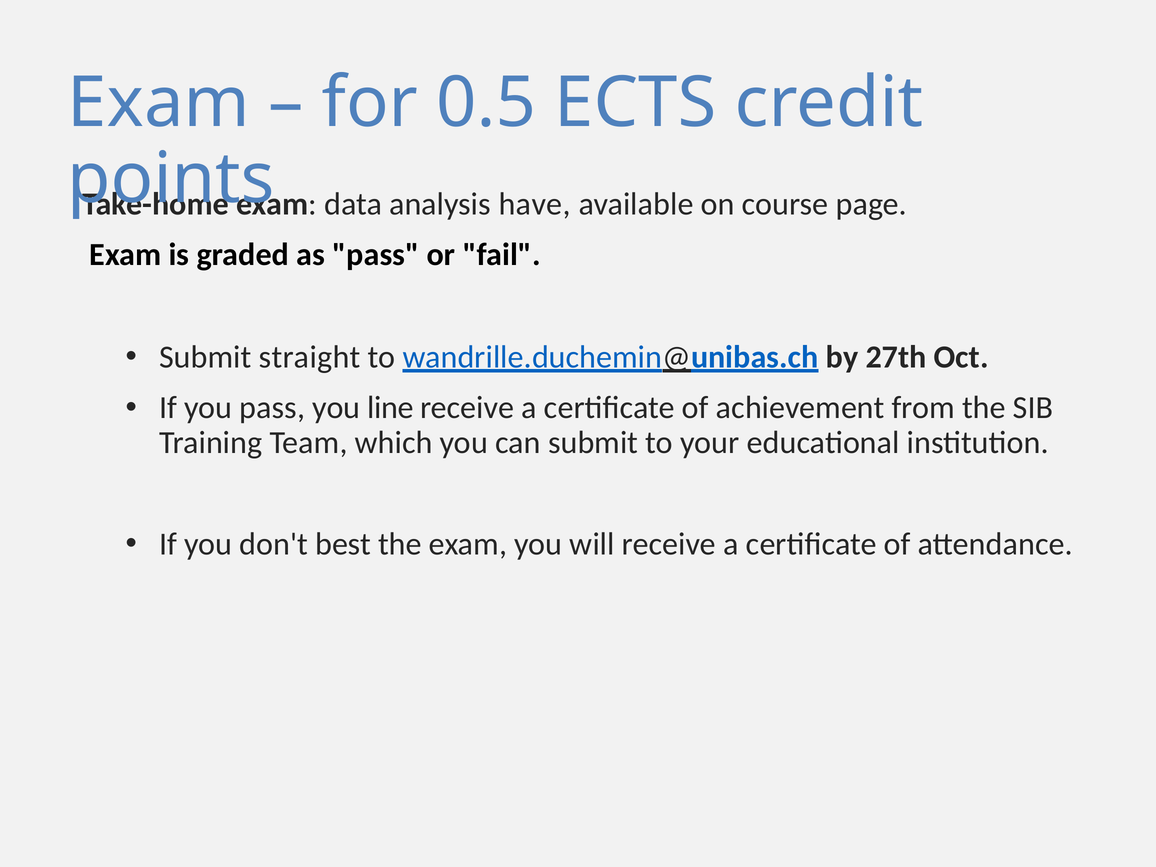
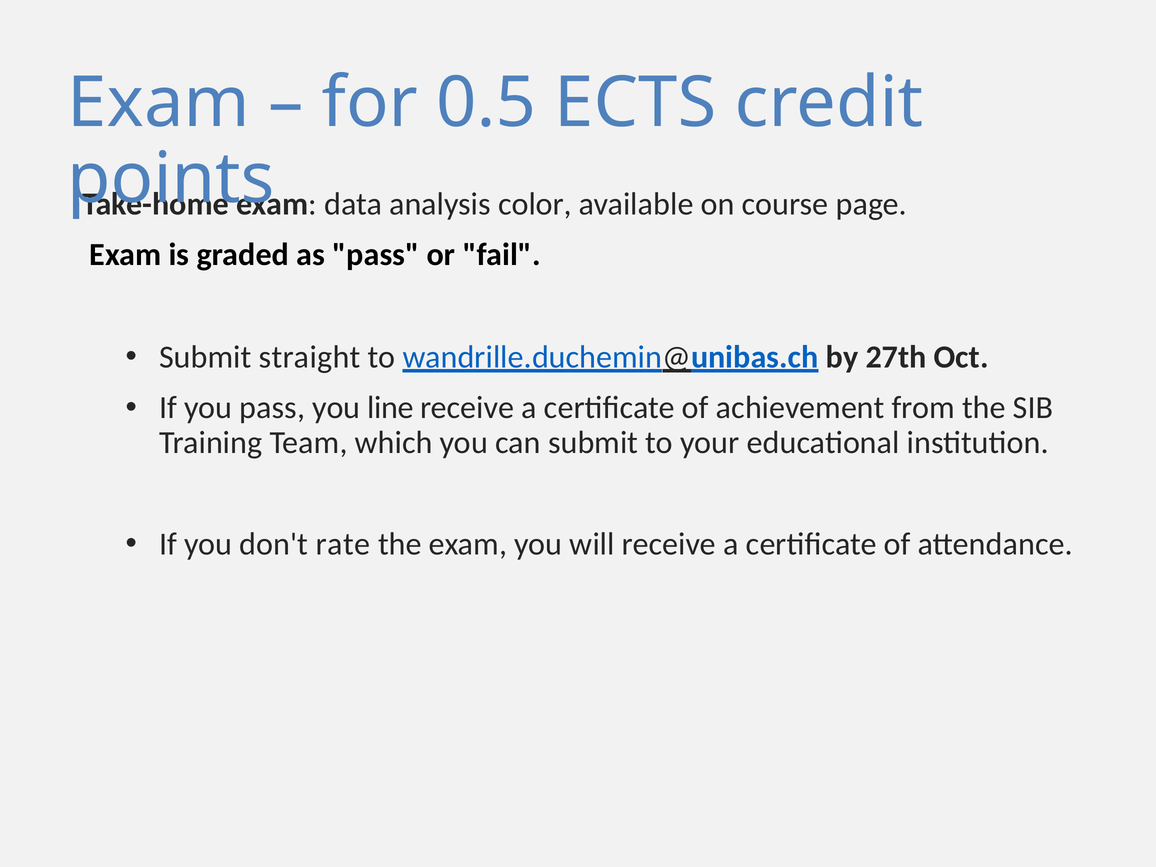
have: have -> color (535, 204)
best: best -> rate (343, 544)
